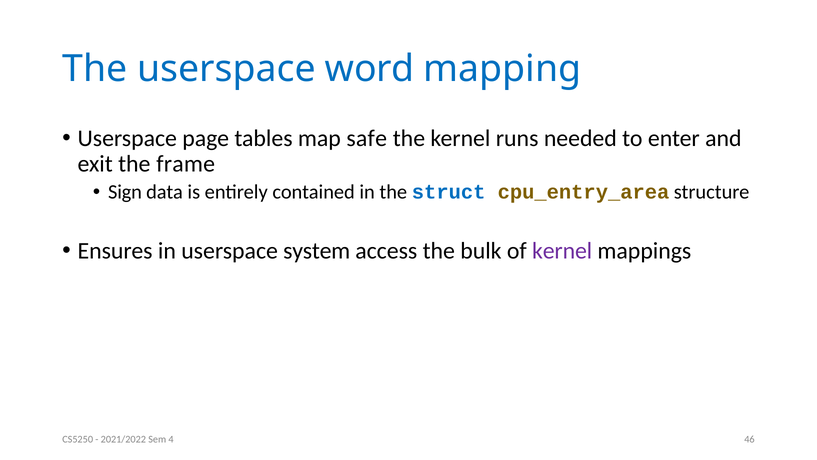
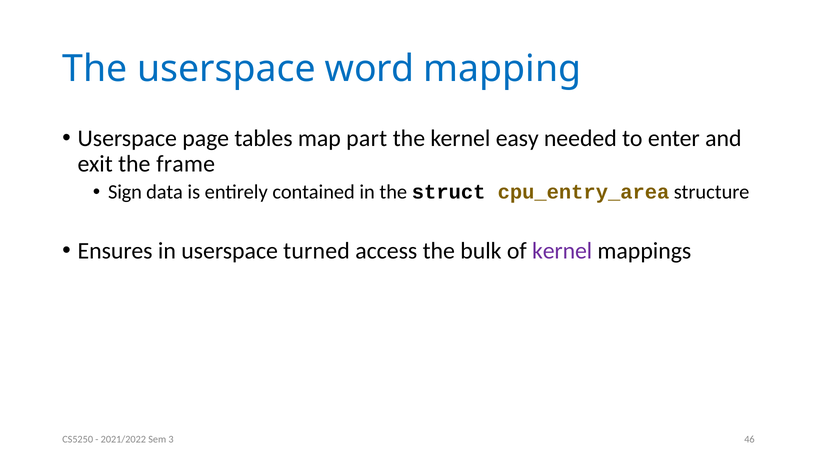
safe: safe -> part (367, 138)
runs: runs -> easy (517, 138)
struct colour: blue -> black (449, 192)
system: system -> turned (317, 251)
4: 4 -> 3 (171, 439)
